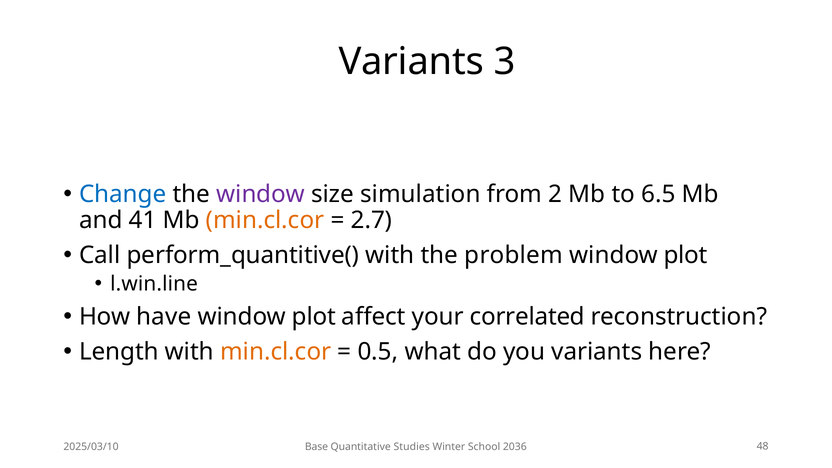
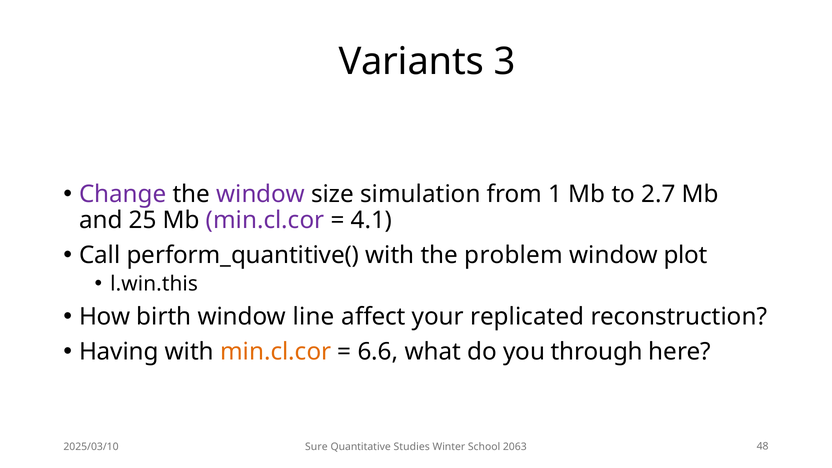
Change colour: blue -> purple (123, 194)
2: 2 -> 1 (555, 194)
6.5: 6.5 -> 2.7 (658, 194)
41: 41 -> 25 (143, 220)
min.cl.cor colour: orange -> purple (265, 220)
2.7: 2.7 -> 4.1 (371, 220)
l.win.line: l.win.line -> l.win.this (154, 284)
have: have -> birth (164, 317)
plot: plot -> line (314, 317)
correlated: correlated -> replicated (527, 317)
Length: Length -> Having (119, 352)
0.5: 0.5 -> 6.6 (378, 352)
you variants: variants -> through (597, 352)
Base: Base -> Sure (316, 447)
2036: 2036 -> 2063 (515, 447)
